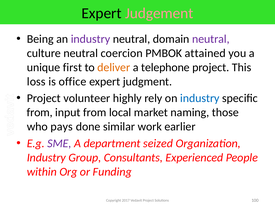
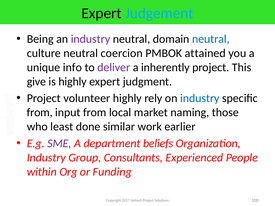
Judgement colour: pink -> light blue (159, 13)
neutral colour: purple -> blue (211, 39)
first: first -> info (72, 68)
deliver colour: orange -> purple (114, 68)
telephone: telephone -> inherently (165, 68)
loss: loss -> give (36, 82)
is office: office -> highly (73, 82)
pays: pays -> least (62, 127)
seized: seized -> beliefs (158, 144)
